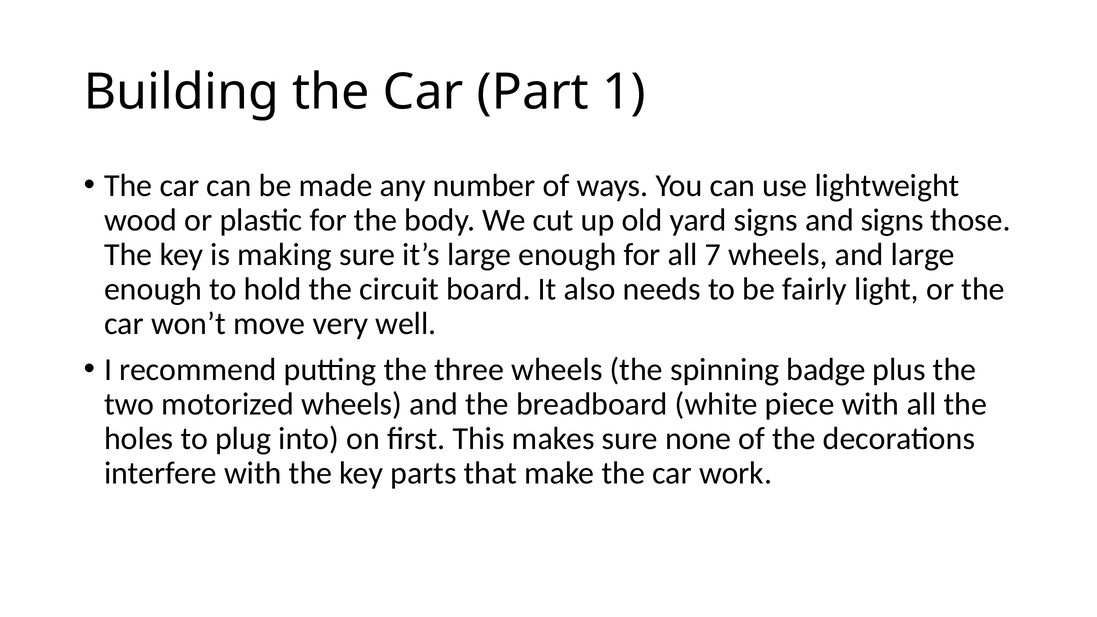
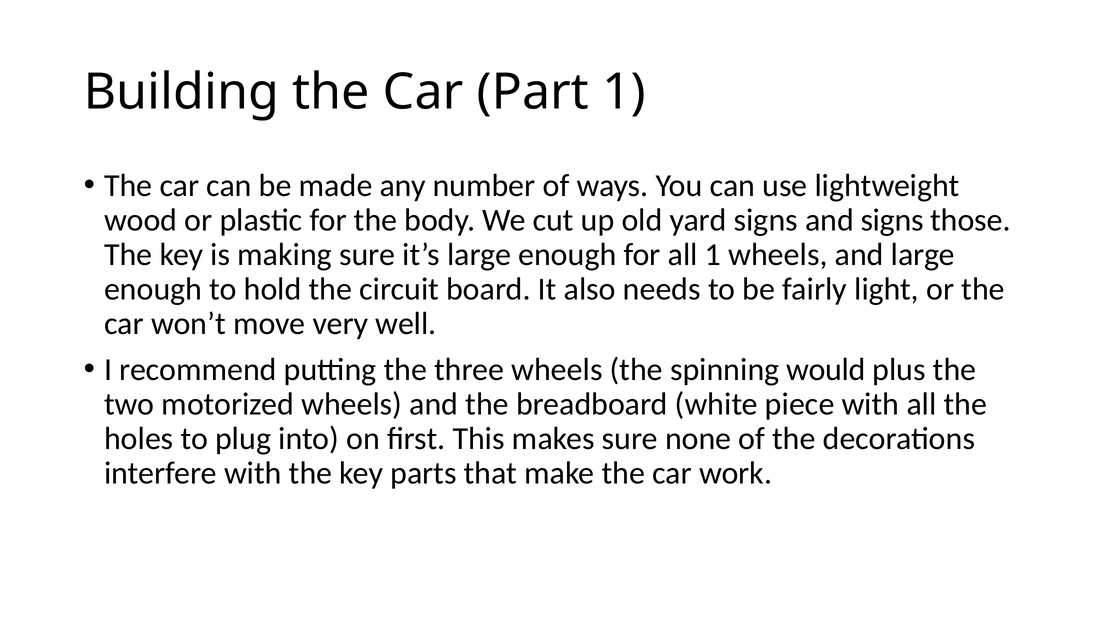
all 7: 7 -> 1 (713, 255)
badge: badge -> would (826, 370)
